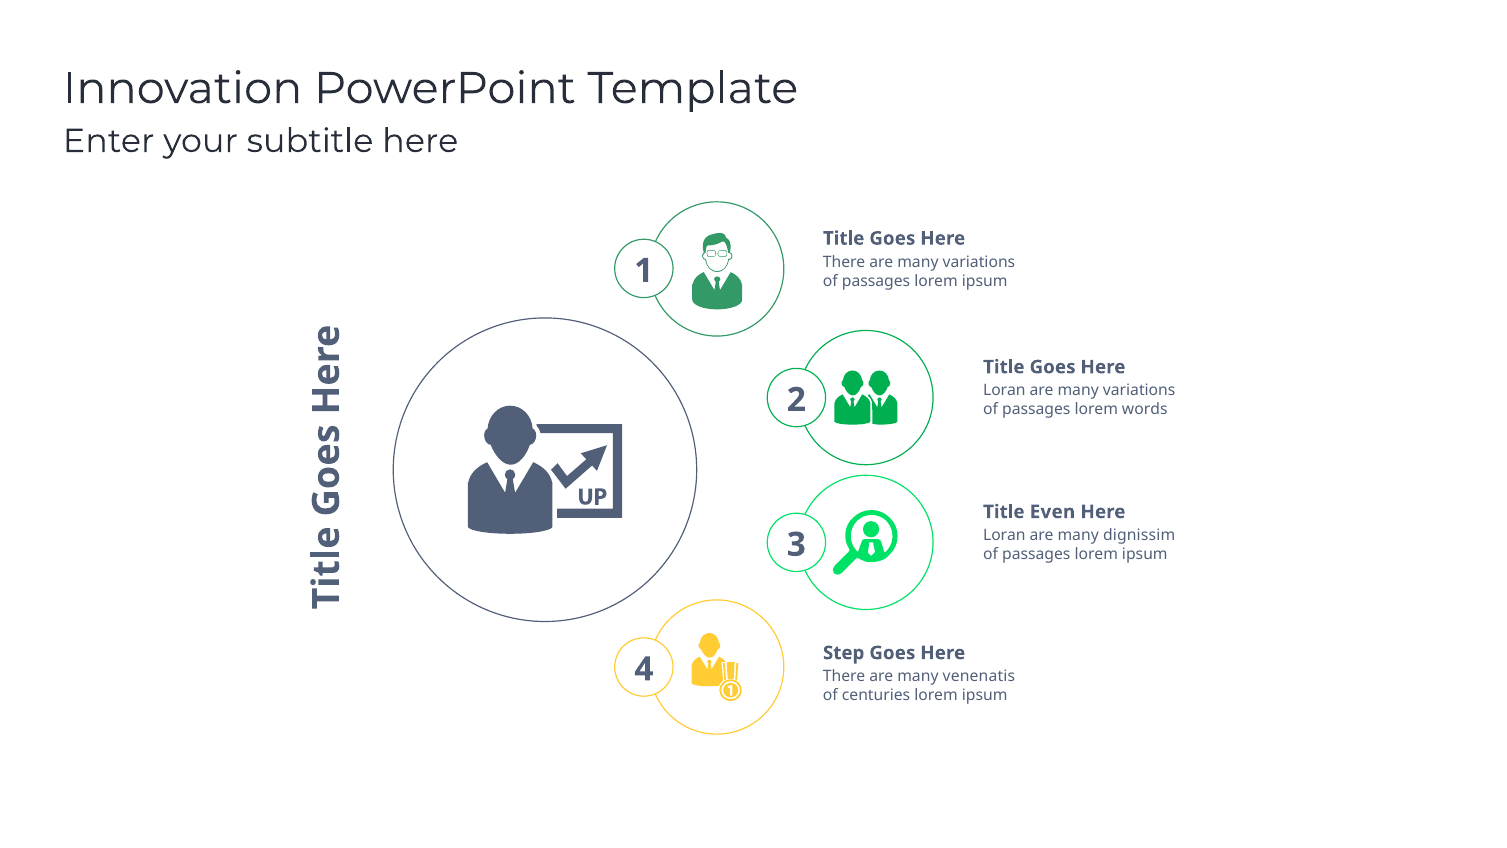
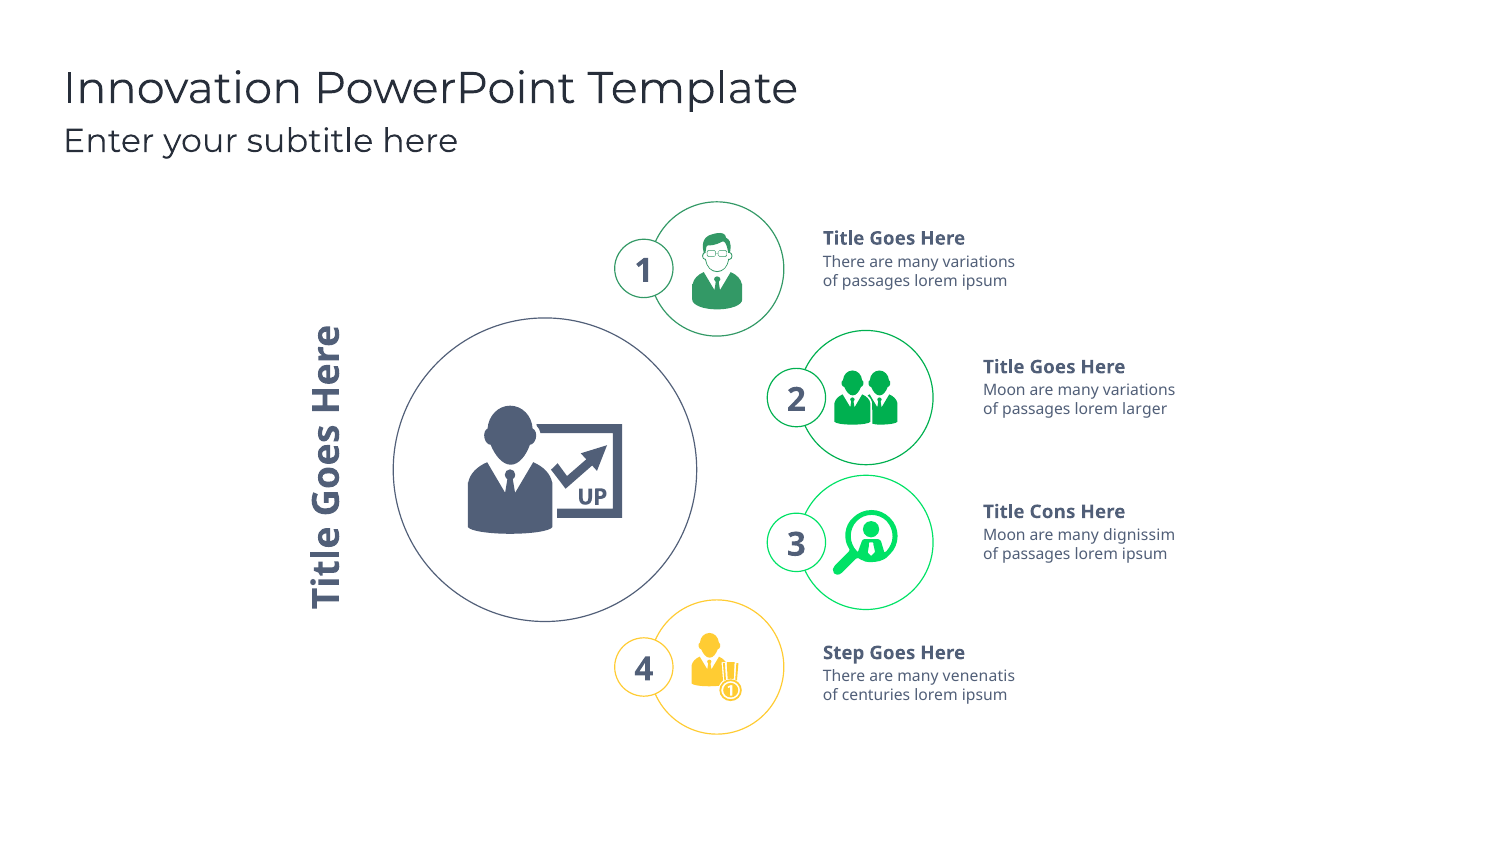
Loran: Loran -> Moon (1004, 391)
words: words -> larger (1145, 409)
Even: Even -> Cons (1052, 512)
Loran: Loran -> Moon (1004, 535)
